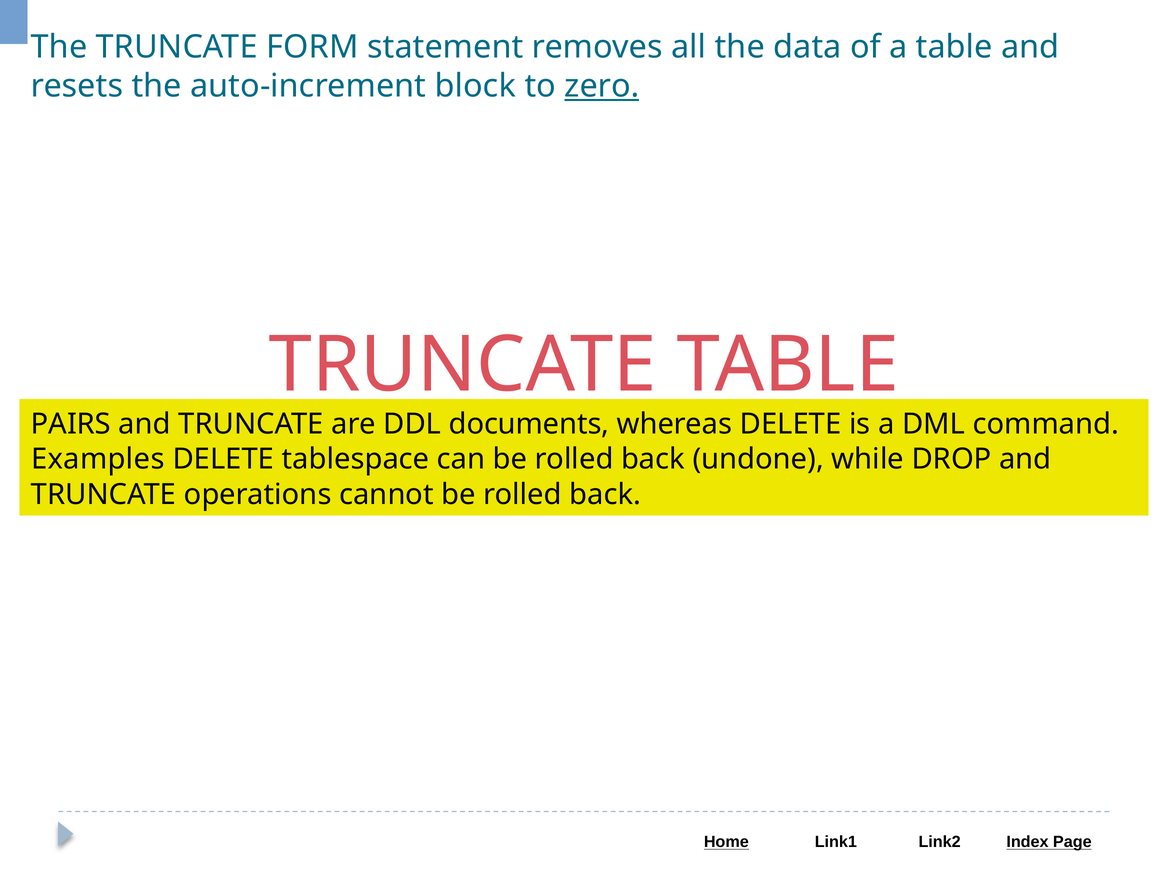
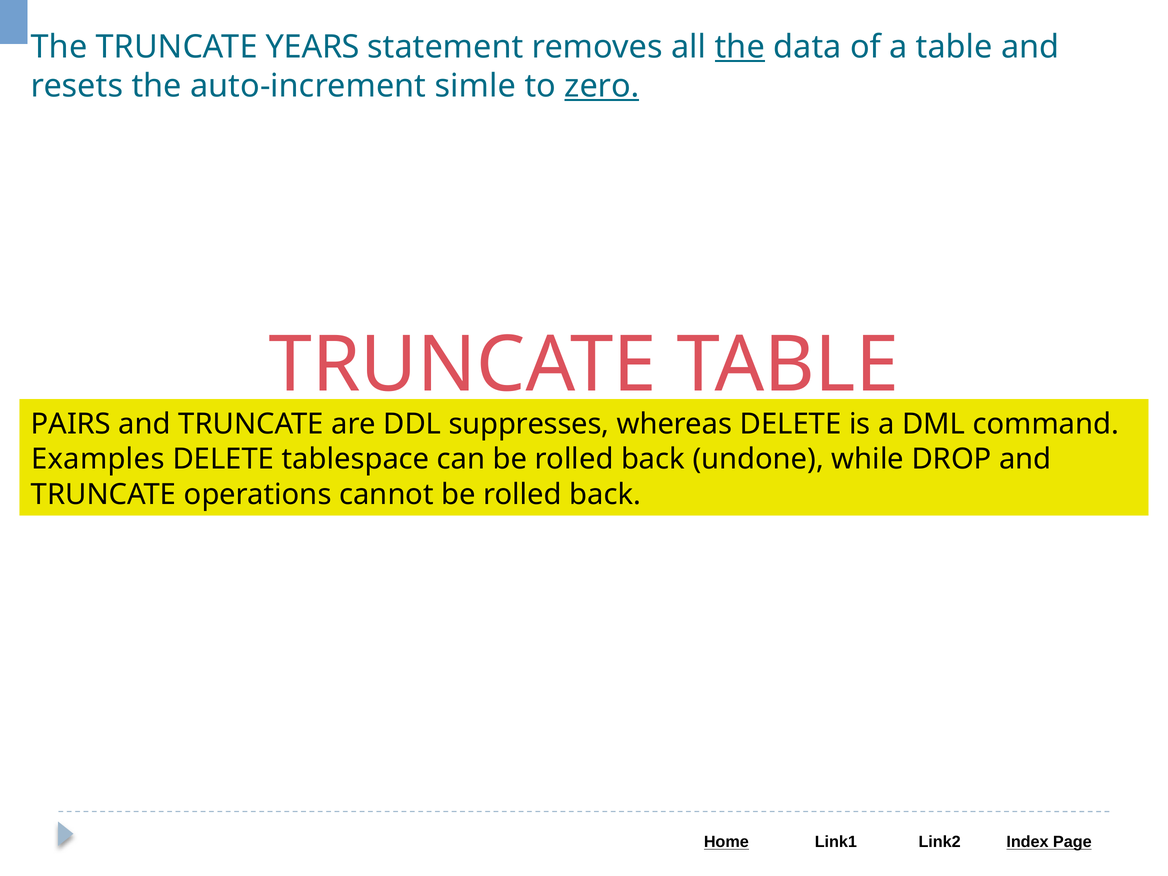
FORM: FORM -> YEARS (313, 47)
the underline: none -> present (740, 47)
block: block -> simle (475, 86)
documents: documents -> suppresses (529, 424)
